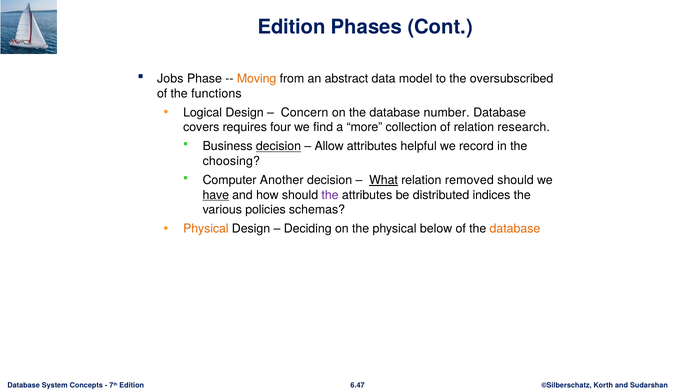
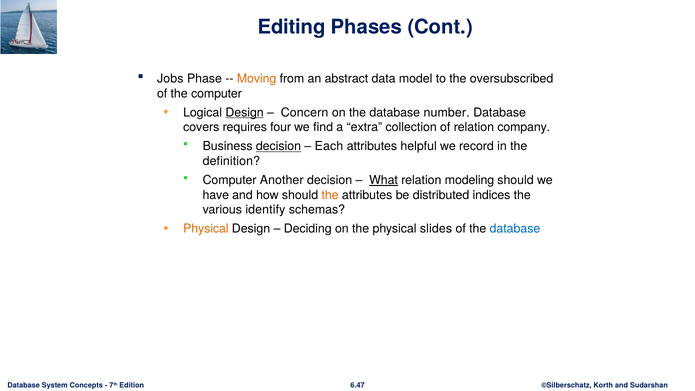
Edition: Edition -> Editing (292, 27)
the functions: functions -> computer (216, 93)
Design underline: none -> present (245, 113)
more: more -> extra (364, 127)
research: research -> company (524, 127)
Allow: Allow -> Each (329, 146)
choosing: choosing -> definition (231, 161)
removed: removed -> modeling (469, 180)
have underline: present -> none (216, 195)
the colour: purple -> orange (330, 195)
policies: policies -> identify (265, 210)
below: below -> slides (436, 229)
database colour: orange -> blue (515, 229)
